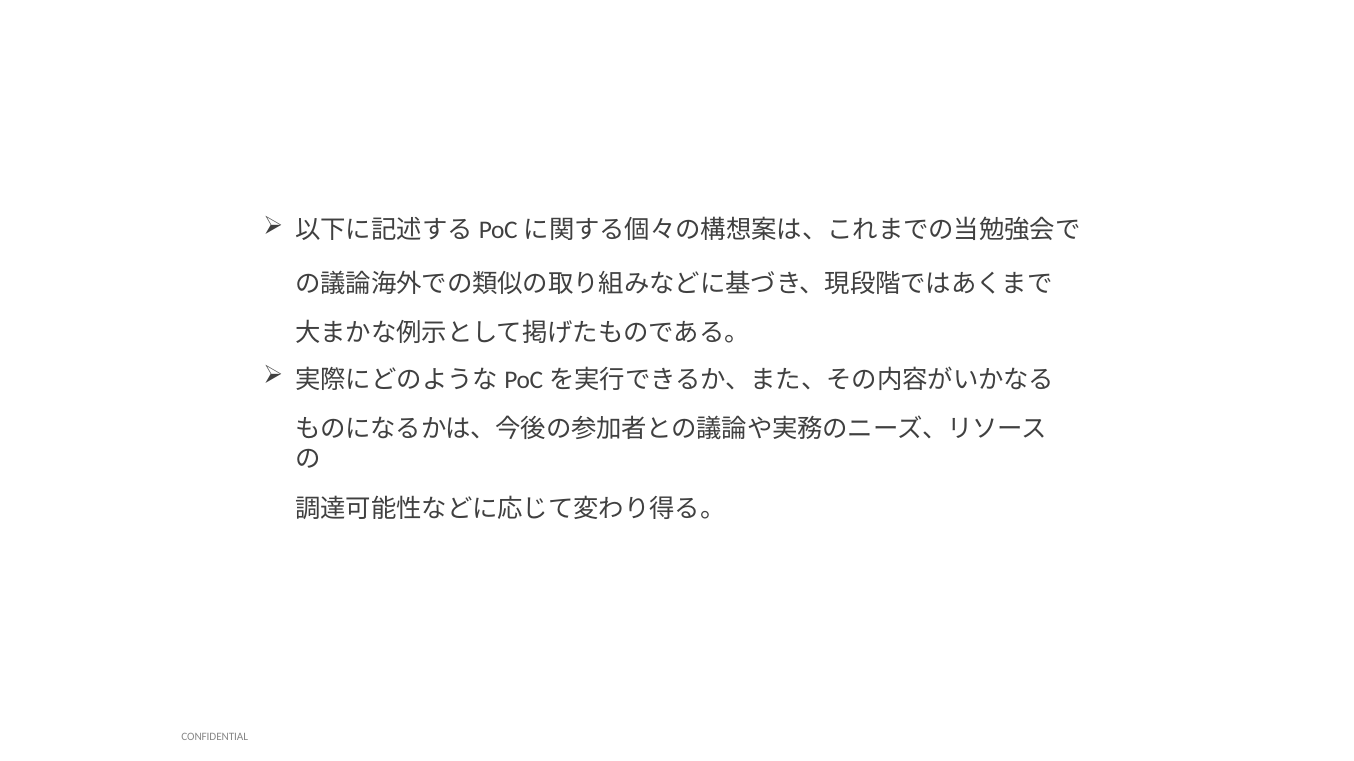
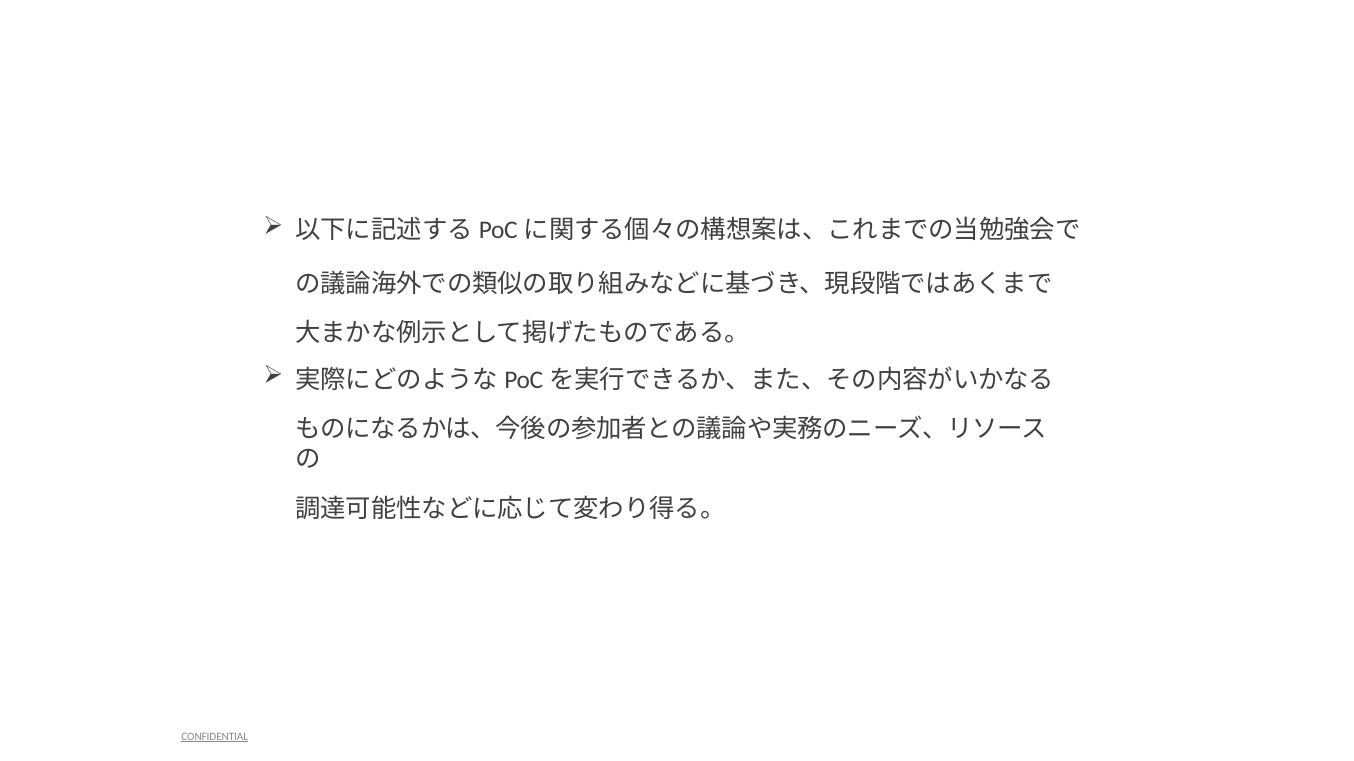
CONFIDENTIAL underline: none -> present (215, 737)
